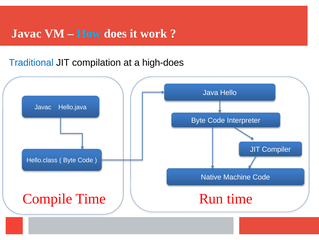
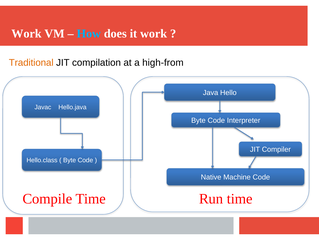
Javac: Javac -> Work (26, 33)
Traditional colour: blue -> orange (31, 62)
high-does: high-does -> high-from (163, 62)
